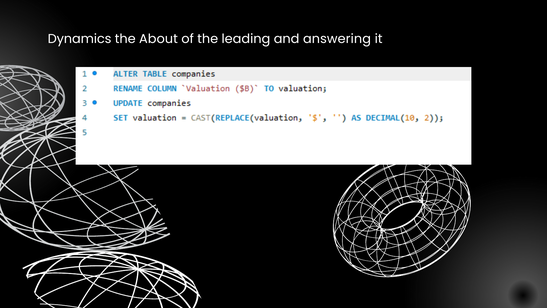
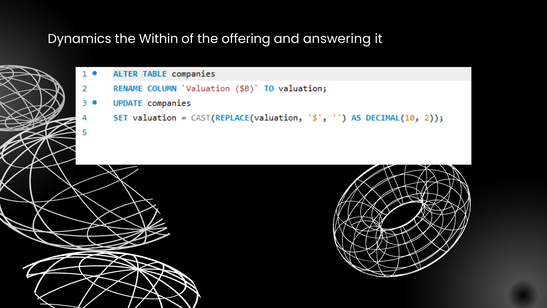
About: About -> Within (159, 39)
leading: leading -> offering (246, 39)
